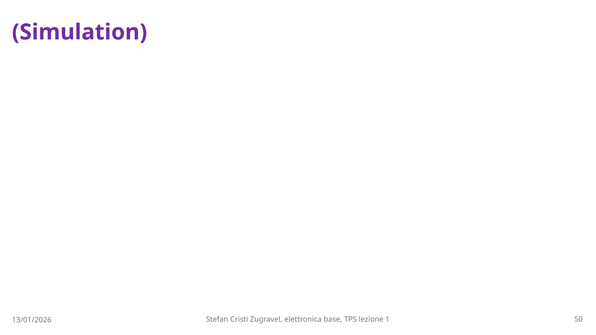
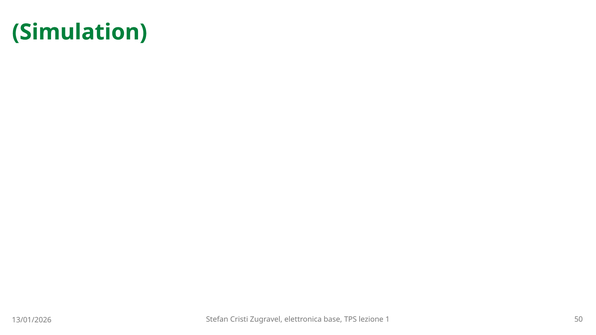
Simulation colour: purple -> green (80, 32)
